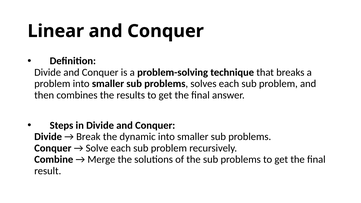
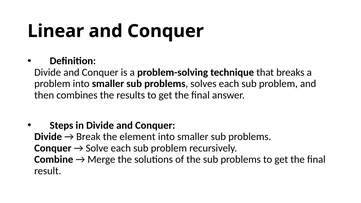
dynamic: dynamic -> element (138, 137)
